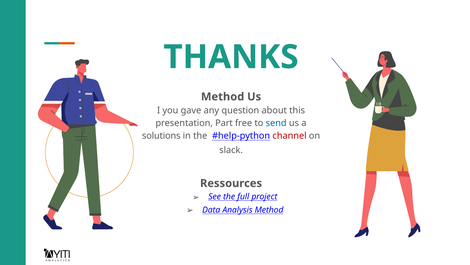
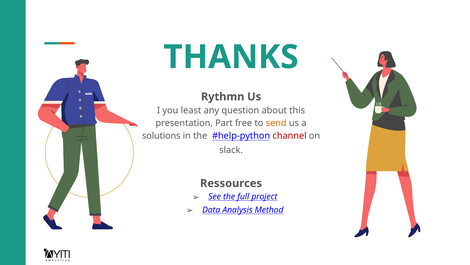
Method: Method -> Rythmn (223, 96)
gave: gave -> least (191, 110)
send colour: blue -> orange (276, 123)
